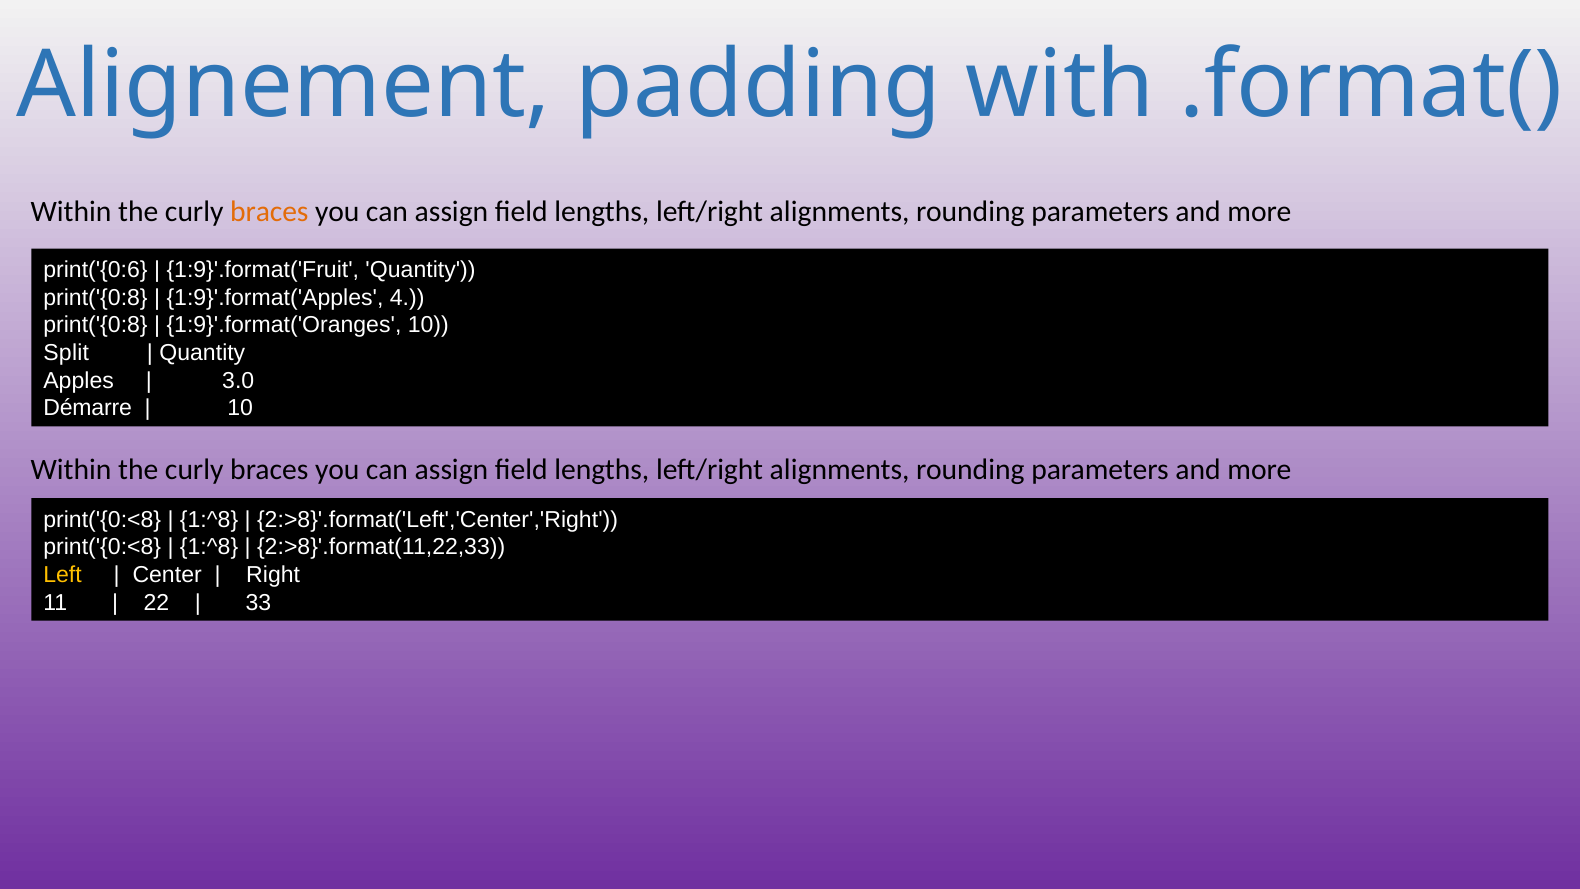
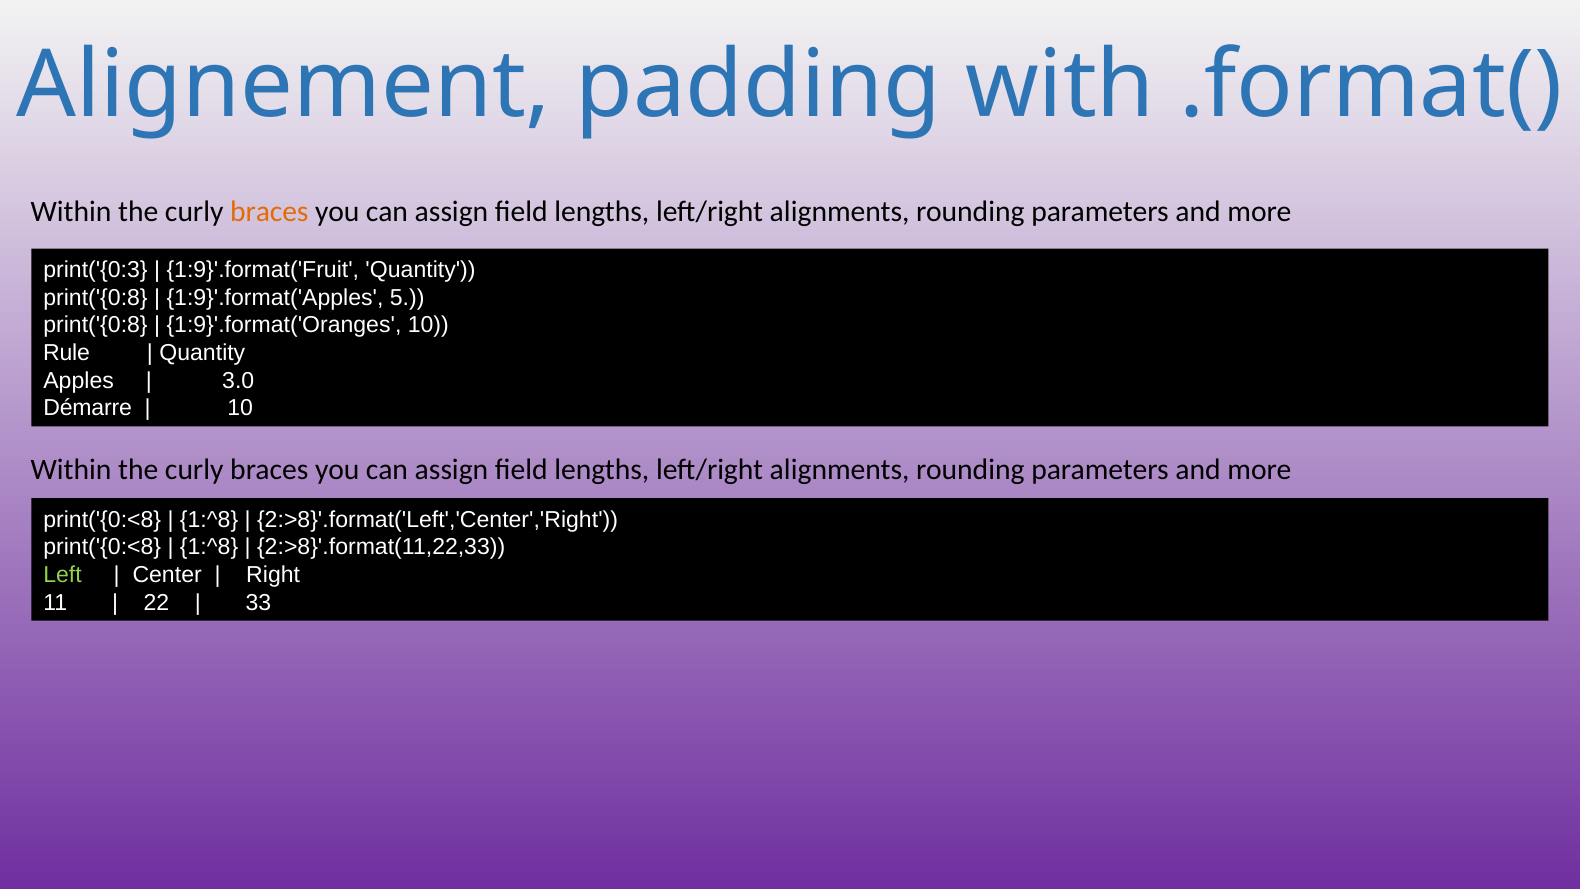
print('{0:6: print('{0:6 -> print('{0:3 (95, 270)
4: 4 -> 5 (407, 297)
Split: Split -> Rule (66, 353)
Left colour: yellow -> light green (63, 575)
